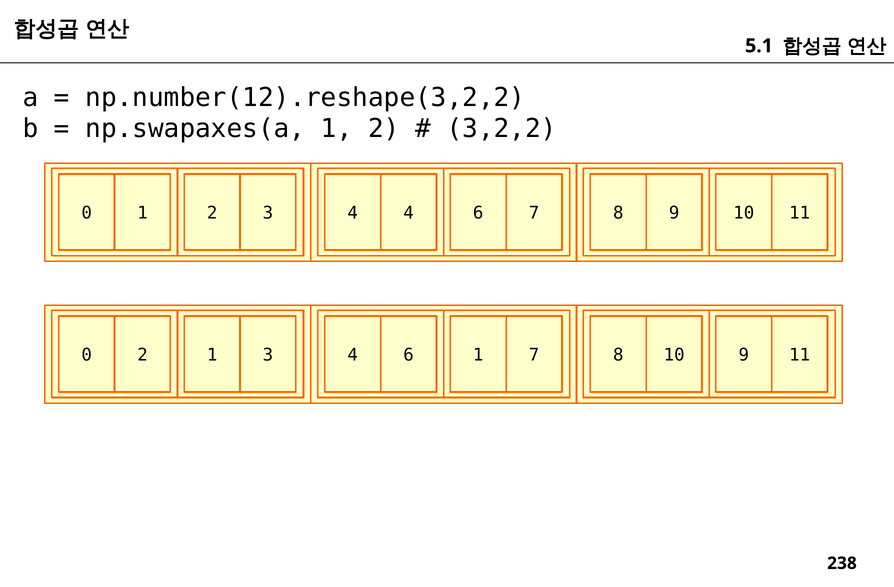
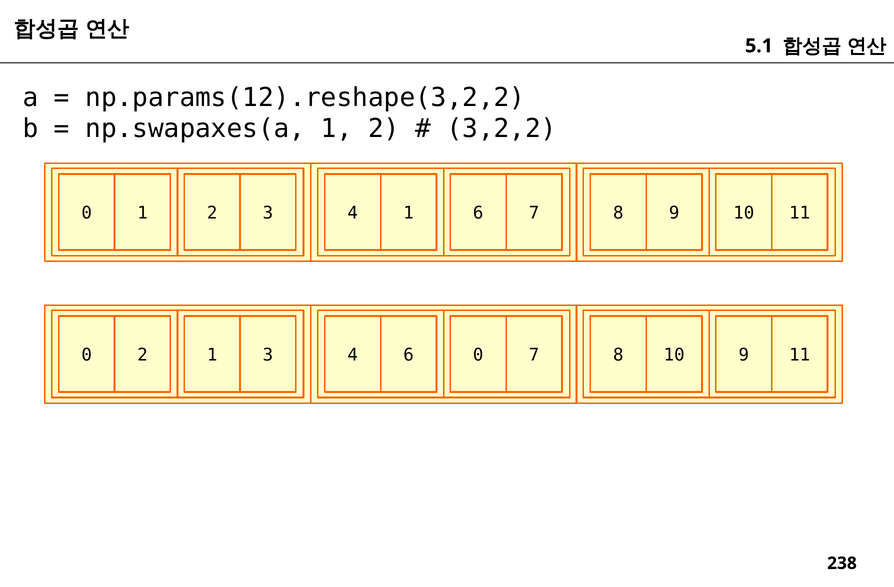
np.number(12).reshape(3,2,2: np.number(12).reshape(3,2,2 -> np.params(12).reshape(3,2,2 (305, 98)
4 4: 4 -> 1 (409, 213)
6 1: 1 -> 0 (478, 355)
